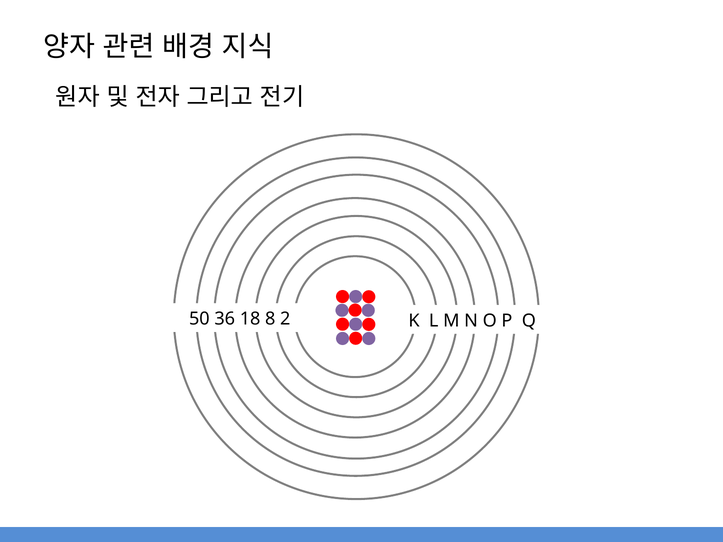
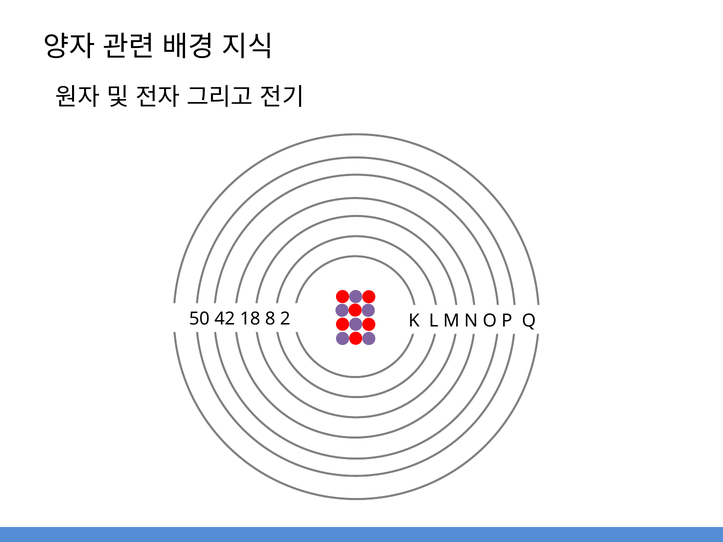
36: 36 -> 42 (225, 319)
